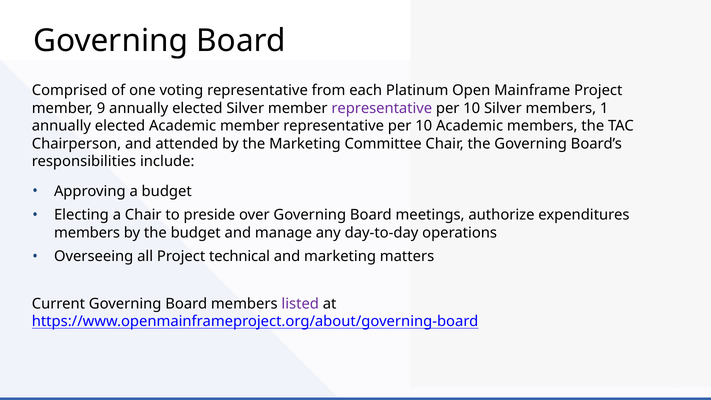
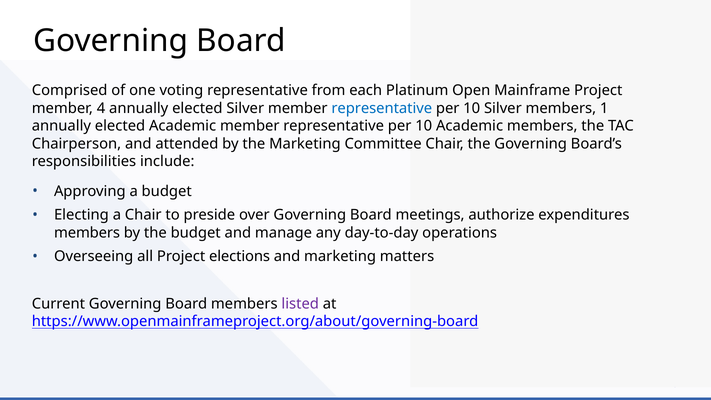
9: 9 -> 4 (101, 108)
representative colour: purple -> blue (382, 108)
technical: technical -> elections (240, 256)
